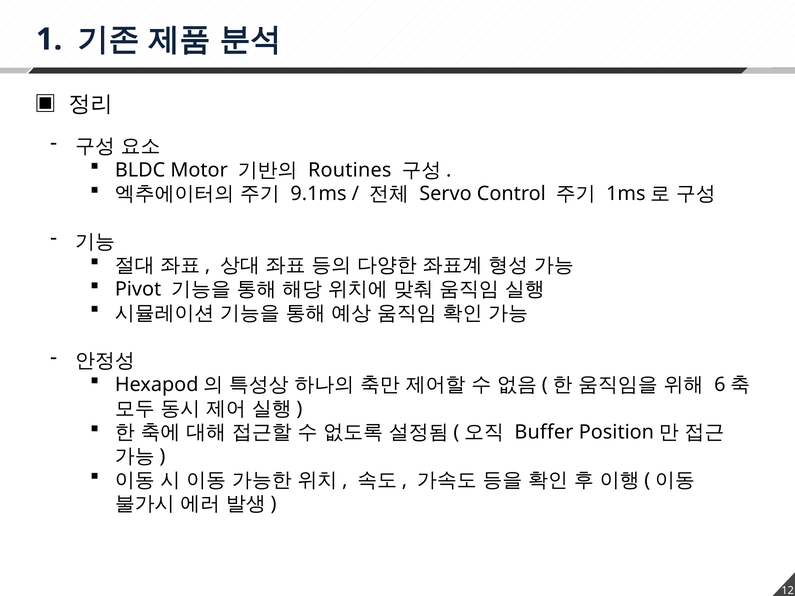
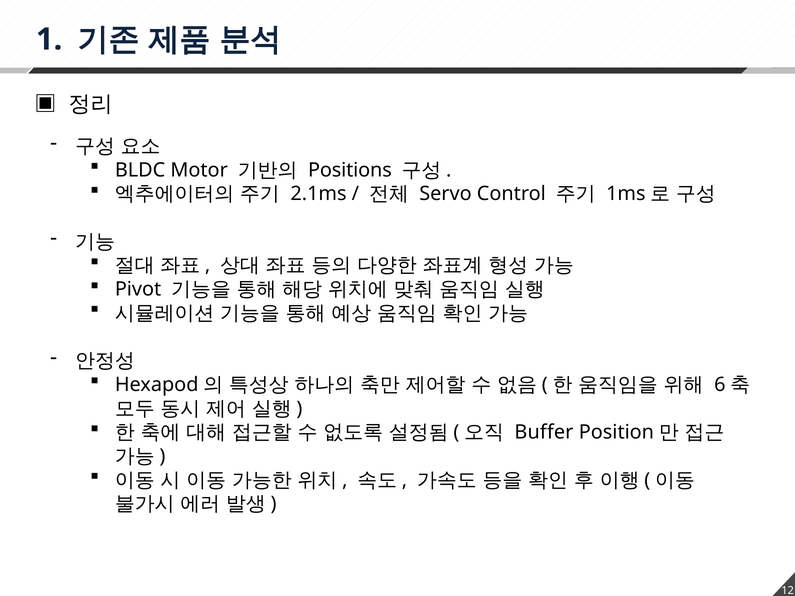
Routines: Routines -> Positions (350, 170)
9.1ms: 9.1ms -> 2.1ms (319, 194)
